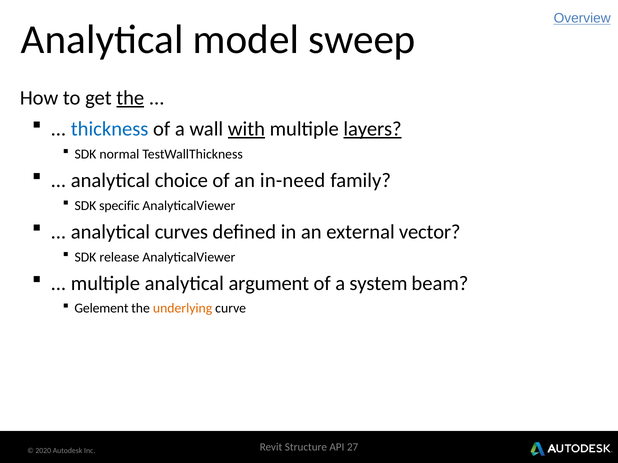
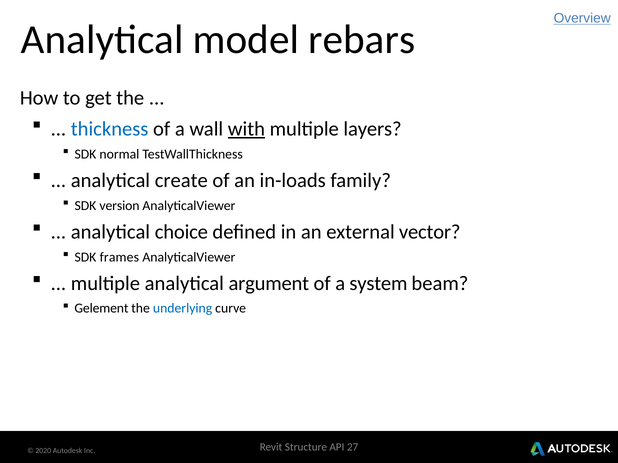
sweep: sweep -> rebars (362, 40)
the underline: present -> none (130, 98)
layers underline: present -> none (373, 129)
choice: choice -> create (181, 181)
in-need: in-need -> in-loads (293, 181)
specific: specific -> version (119, 206)
curves: curves -> choice (181, 232)
release: release -> frames (119, 257)
underlying colour: orange -> blue (183, 309)
